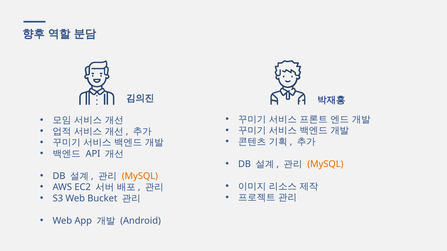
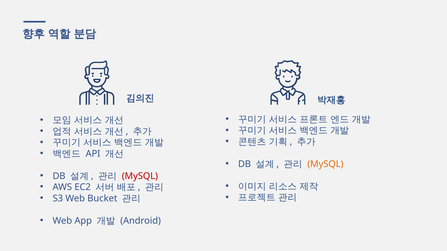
MySQL colour: orange -> red (140, 176)
